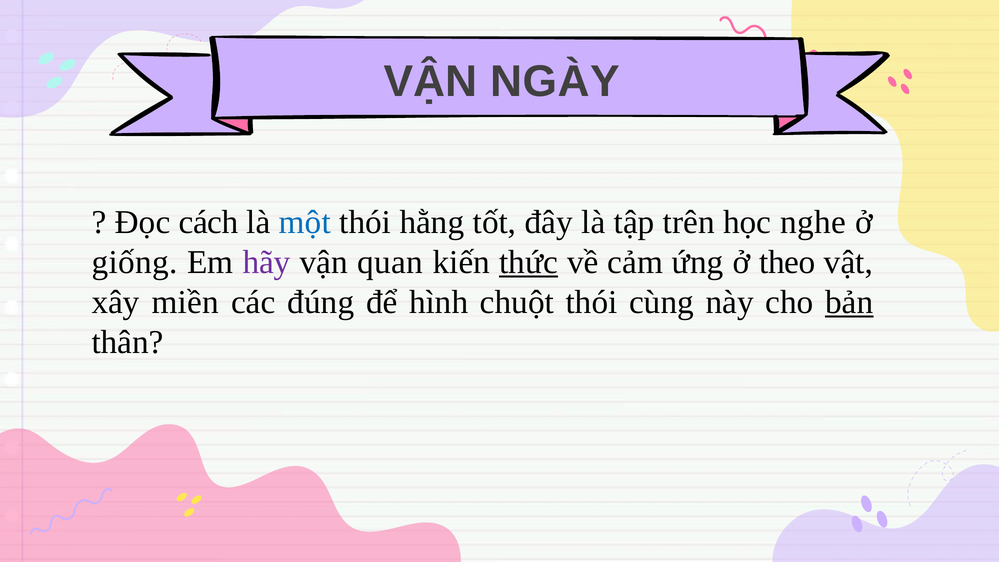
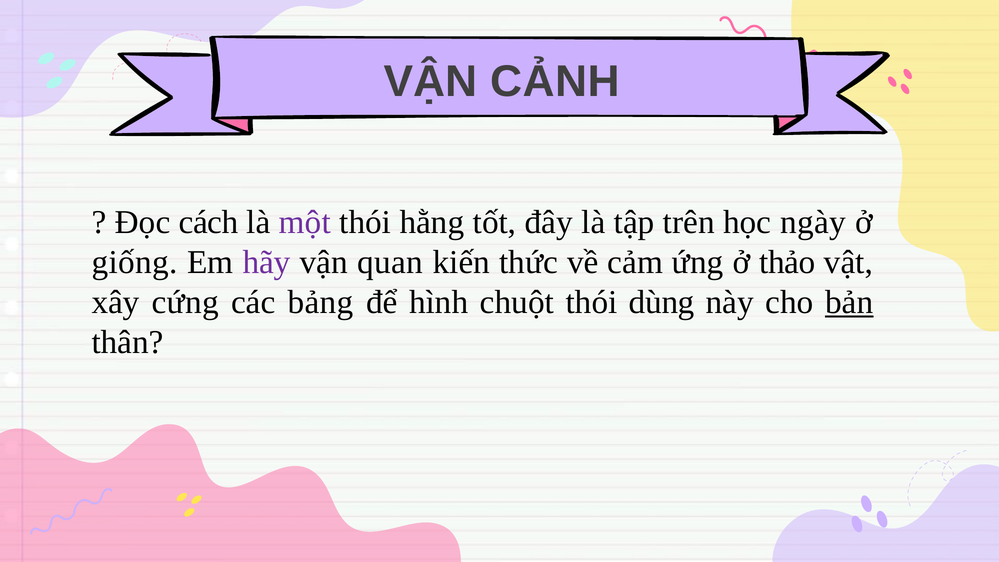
NGÀY: NGÀY -> CẢNH (555, 81)
một colour: blue -> purple (305, 222)
nghe: nghe -> ngày (813, 222)
thức underline: present -> none (529, 262)
theo: theo -> thảo (787, 262)
miền: miền -> cứng (185, 302)
đúng: đúng -> bảng (321, 302)
cùng: cùng -> dùng (662, 302)
